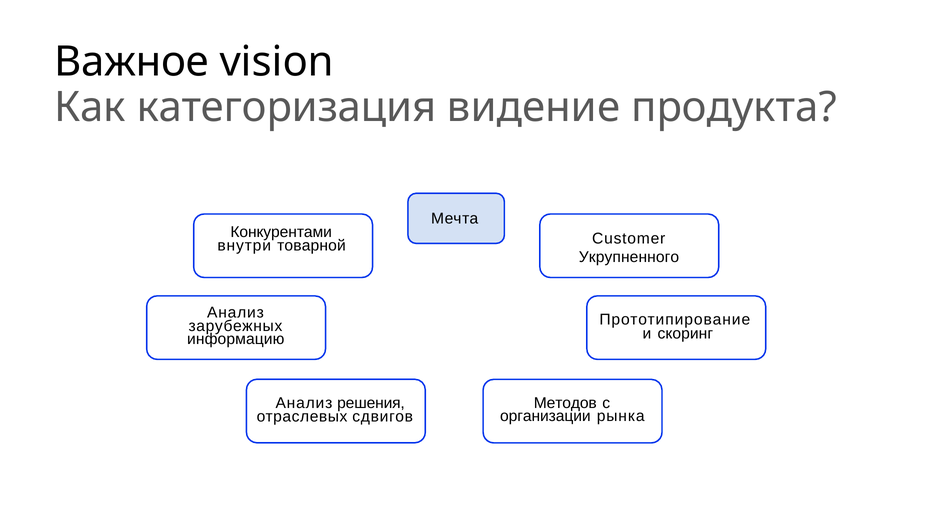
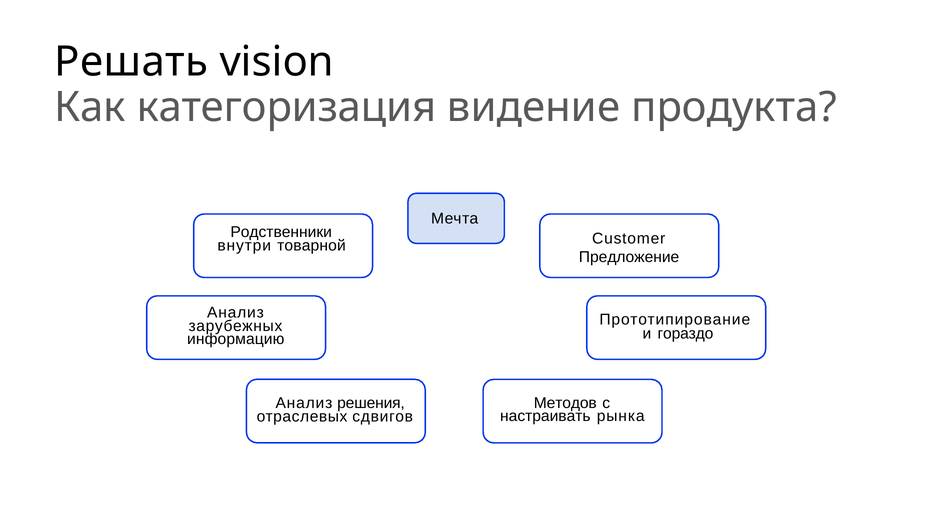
Важное: Важное -> Решать (131, 62)
Конкурентами: Конкурентами -> Родственники (281, 232)
Укрупненного: Укрупненного -> Предложение (629, 257)
скоринг: скоринг -> гораздо (685, 333)
организации: организации -> настраивать (545, 416)
